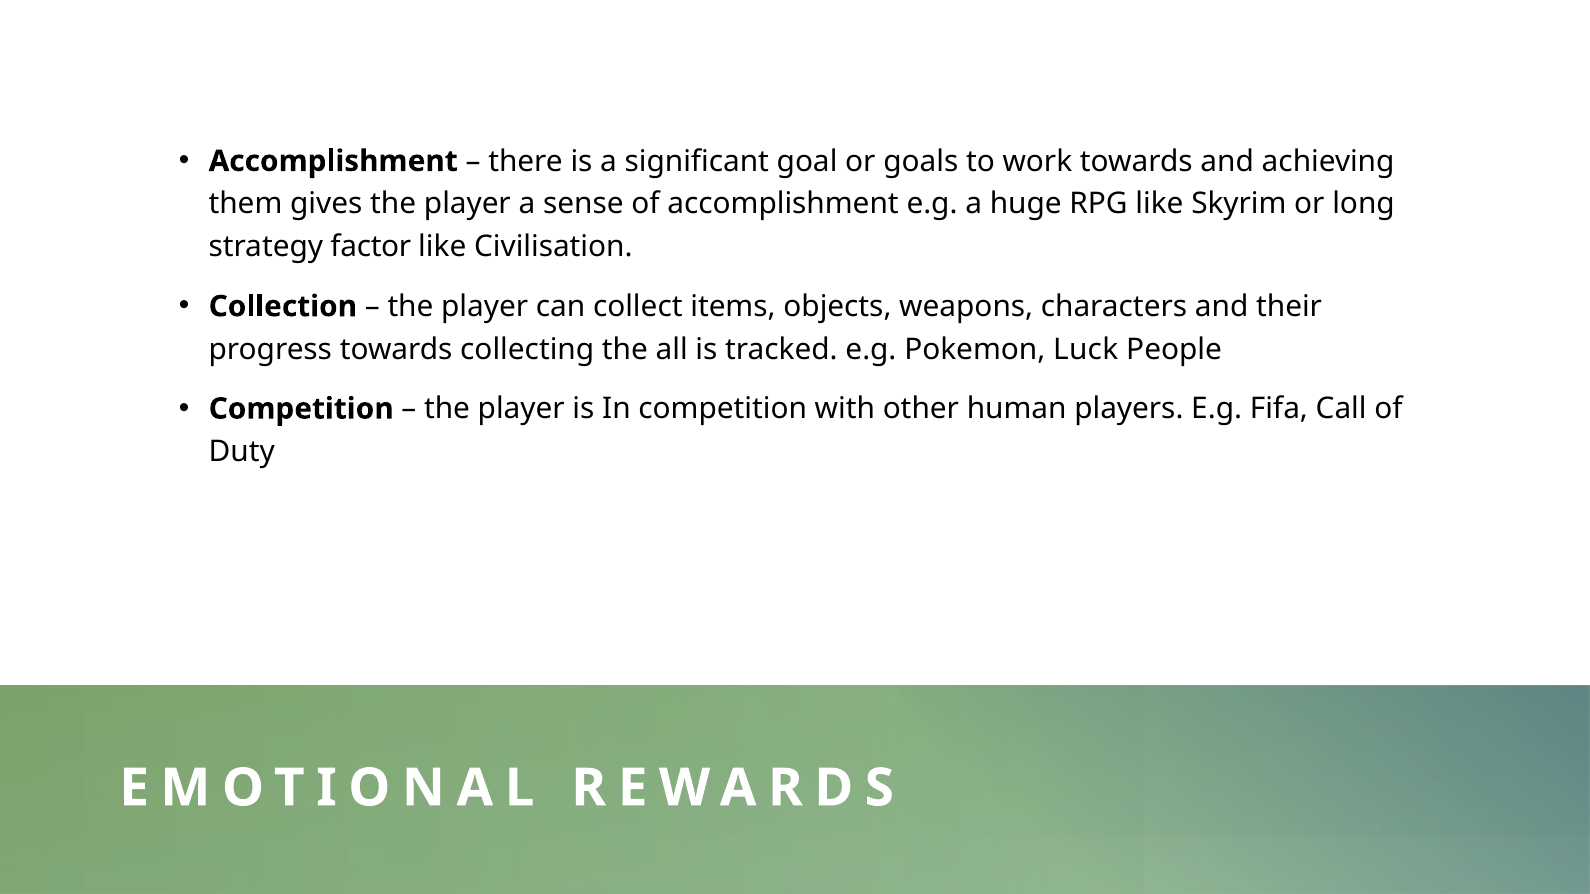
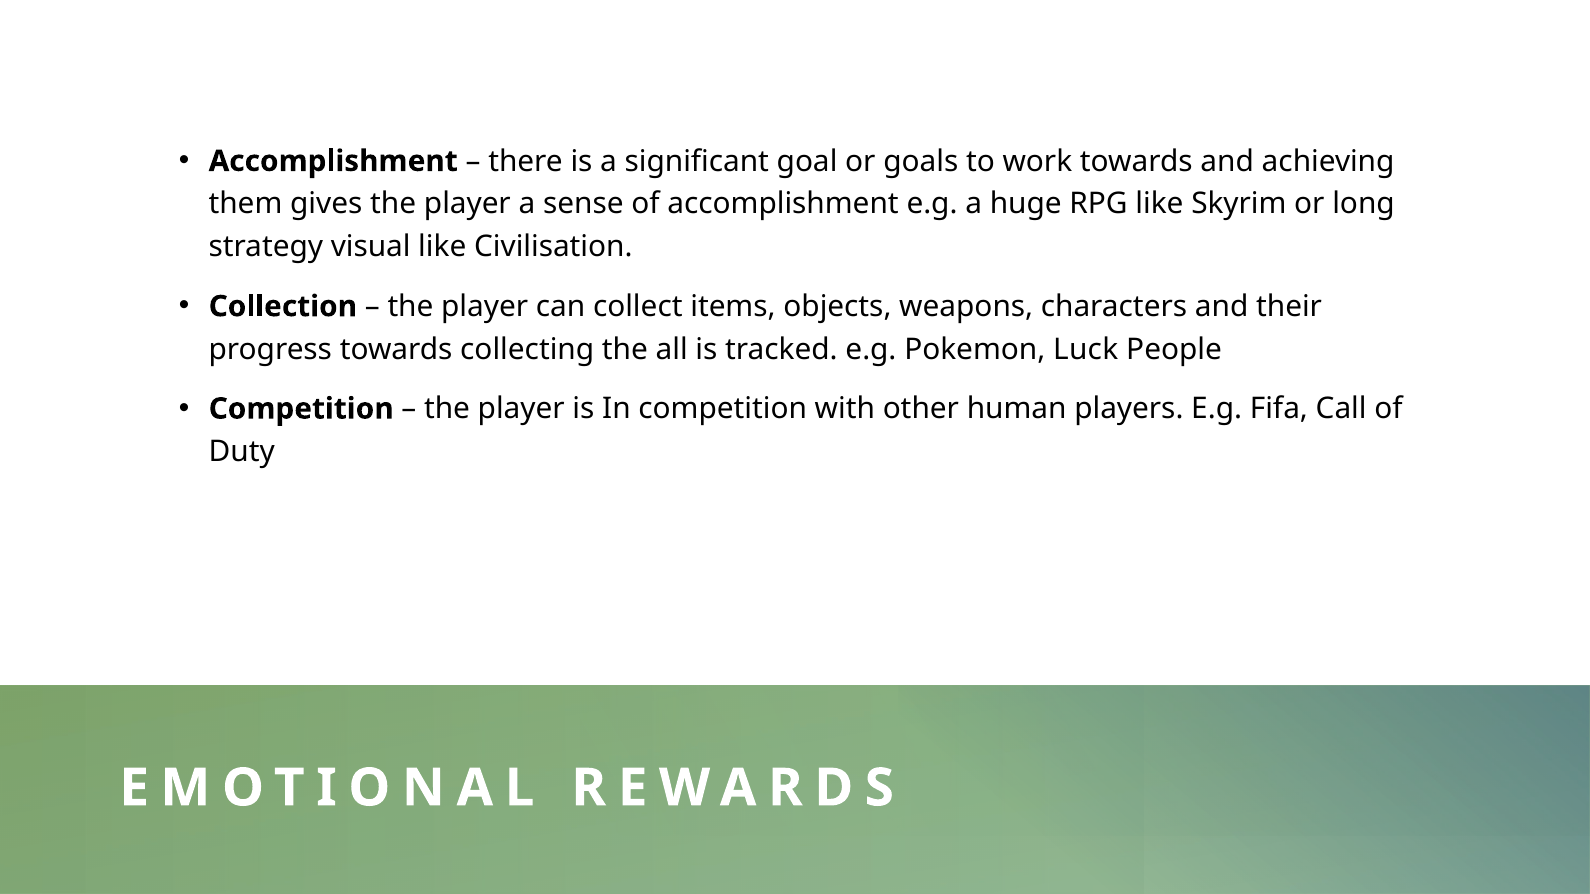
factor: factor -> visual (371, 247)
